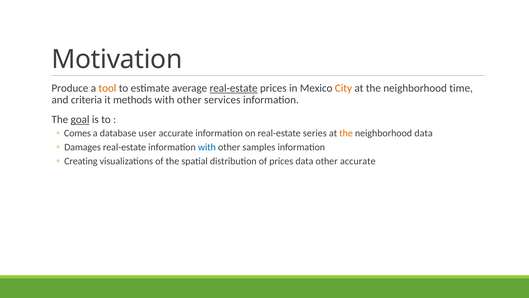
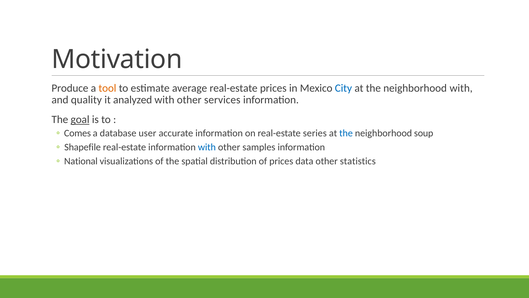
real-estate underline: present -> none (234, 88)
City colour: orange -> blue (343, 88)
neighborhood time: time -> with (461, 88)
criteria: criteria -> quality (86, 100)
methods: methods -> analyzed (133, 100)
the colour: orange -> blue (346, 133)
neighborhood data: data -> soup (424, 133)
Damages: Damages -> Shapefile (83, 147)
Creating: Creating -> National (81, 161)
other accurate: accurate -> statistics (358, 161)
